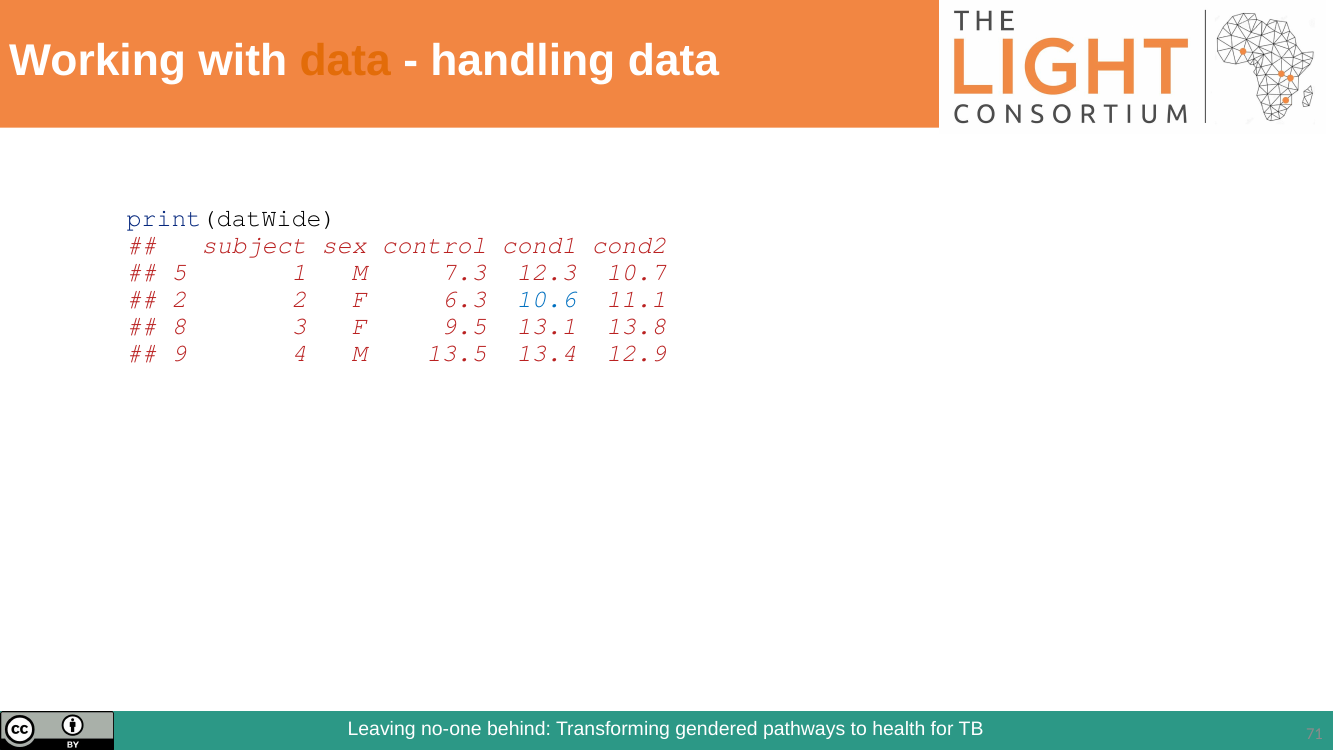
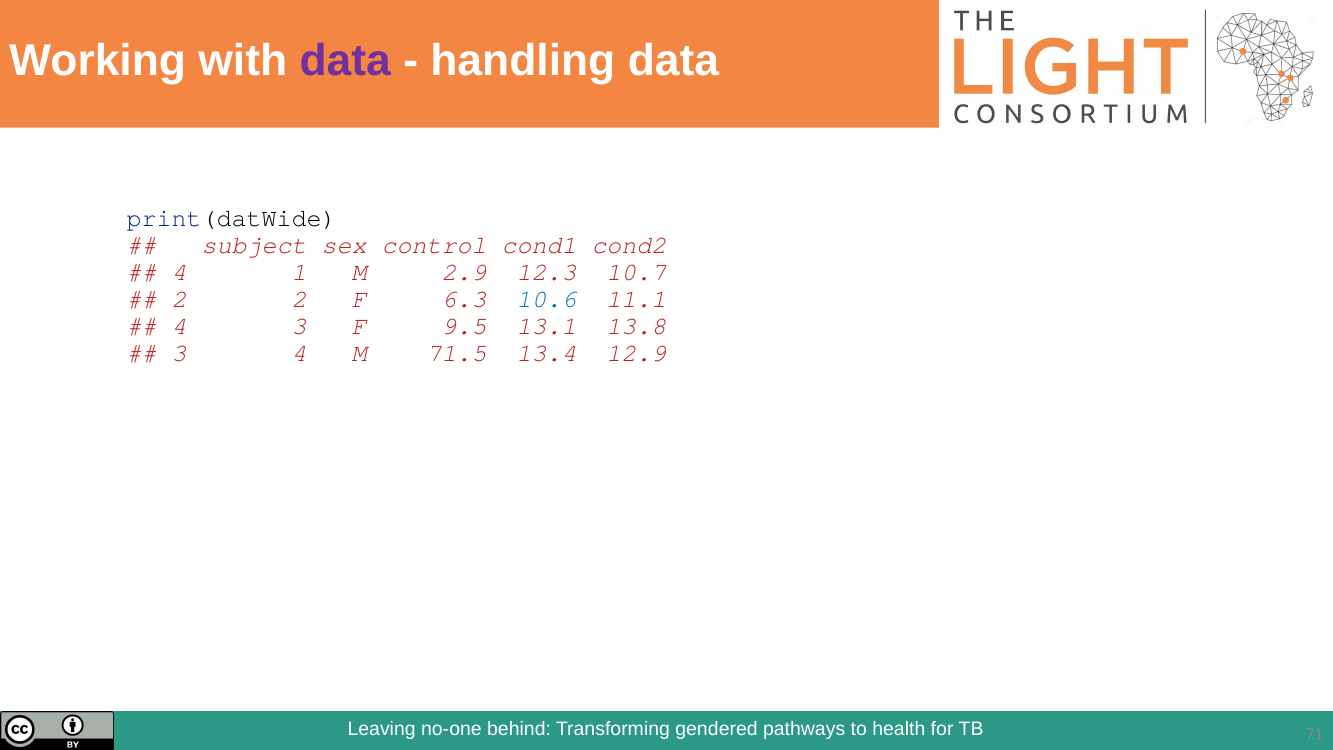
data colour: orange -> purple (345, 61)
5: 5 -> 4 (179, 272)
7.3: 7.3 -> 2.9 (464, 272)
8: 8 -> 4 (179, 326)
9: 9 -> 3 (179, 353)
13.5: 13.5 -> 71.5 (457, 353)
